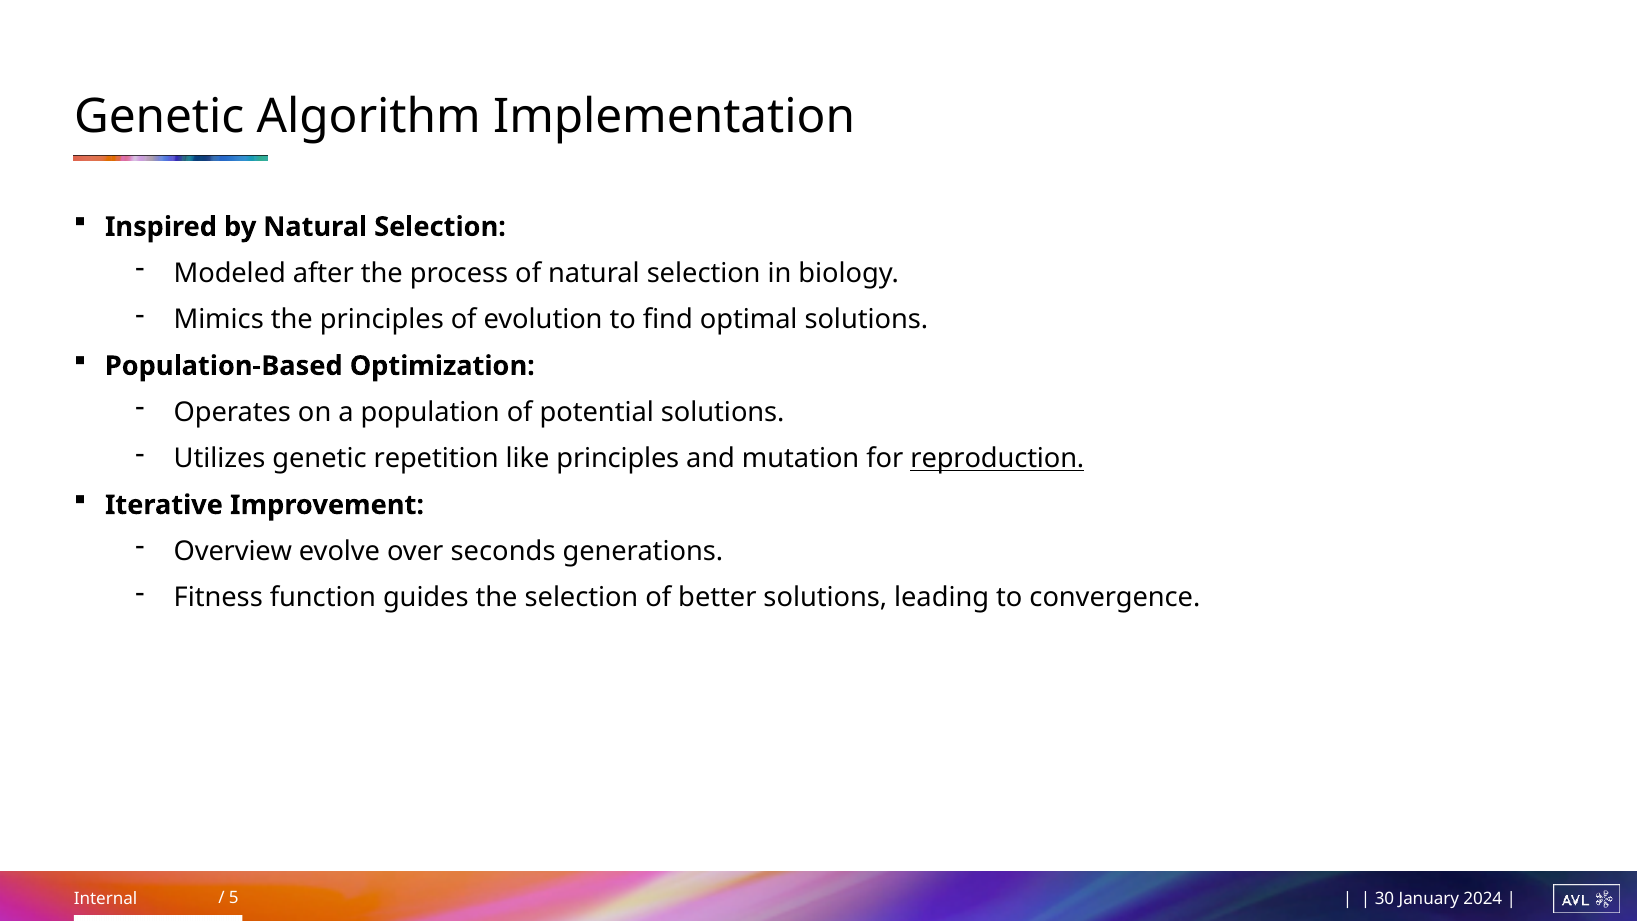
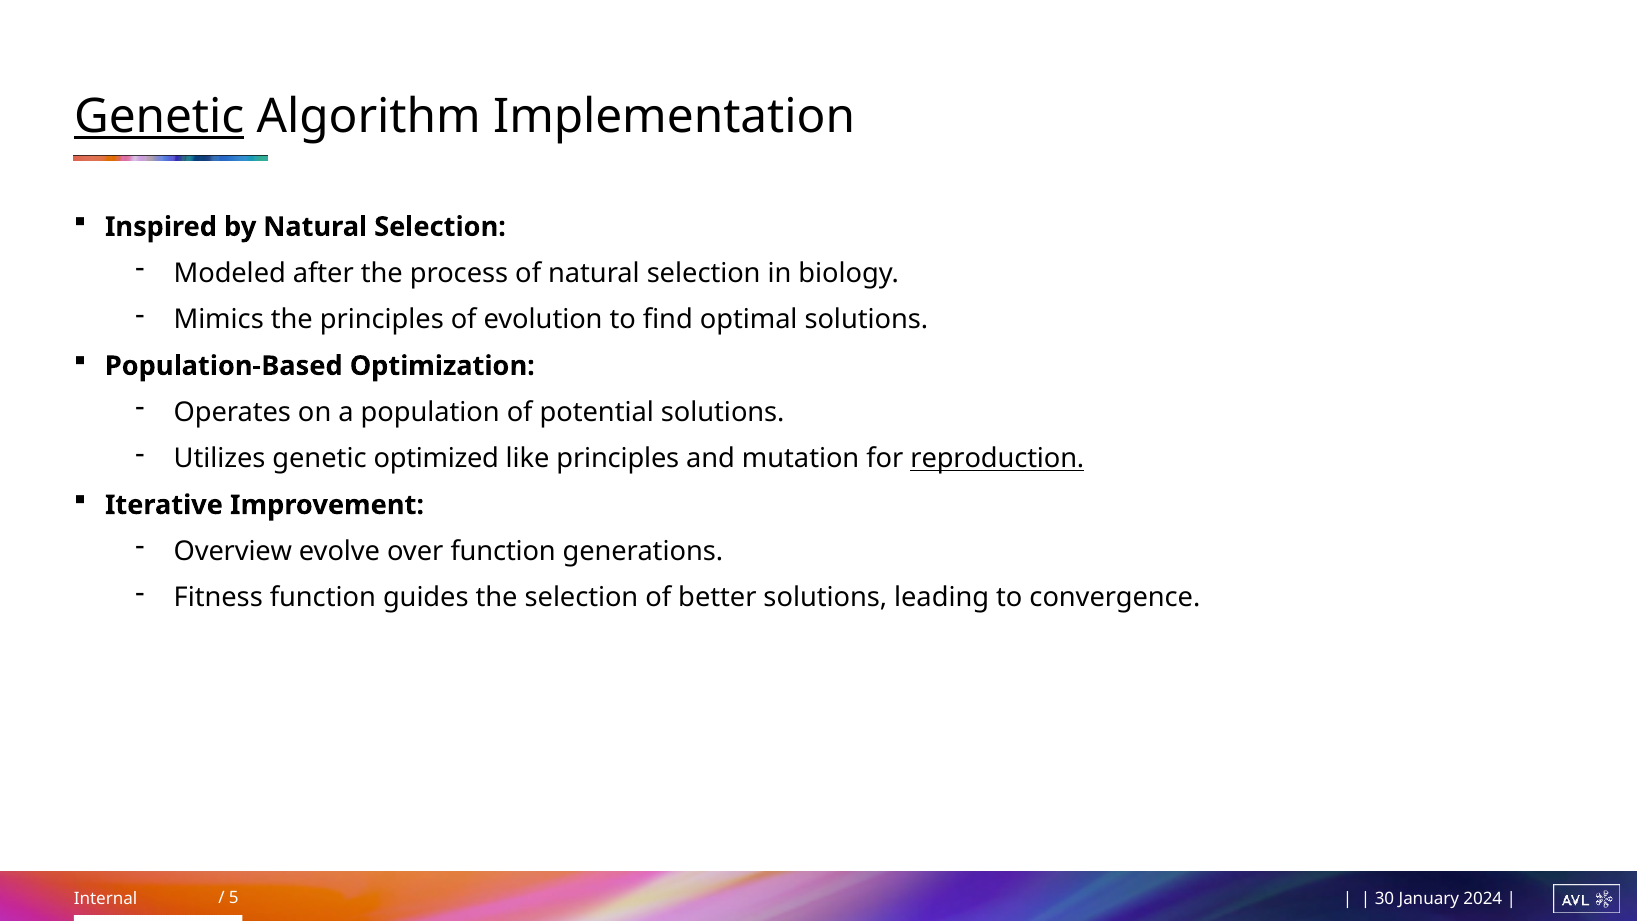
Genetic underline: none -> present (159, 117)
repetition: repetition -> optimized (436, 459)
over seconds: seconds -> function (503, 551)
